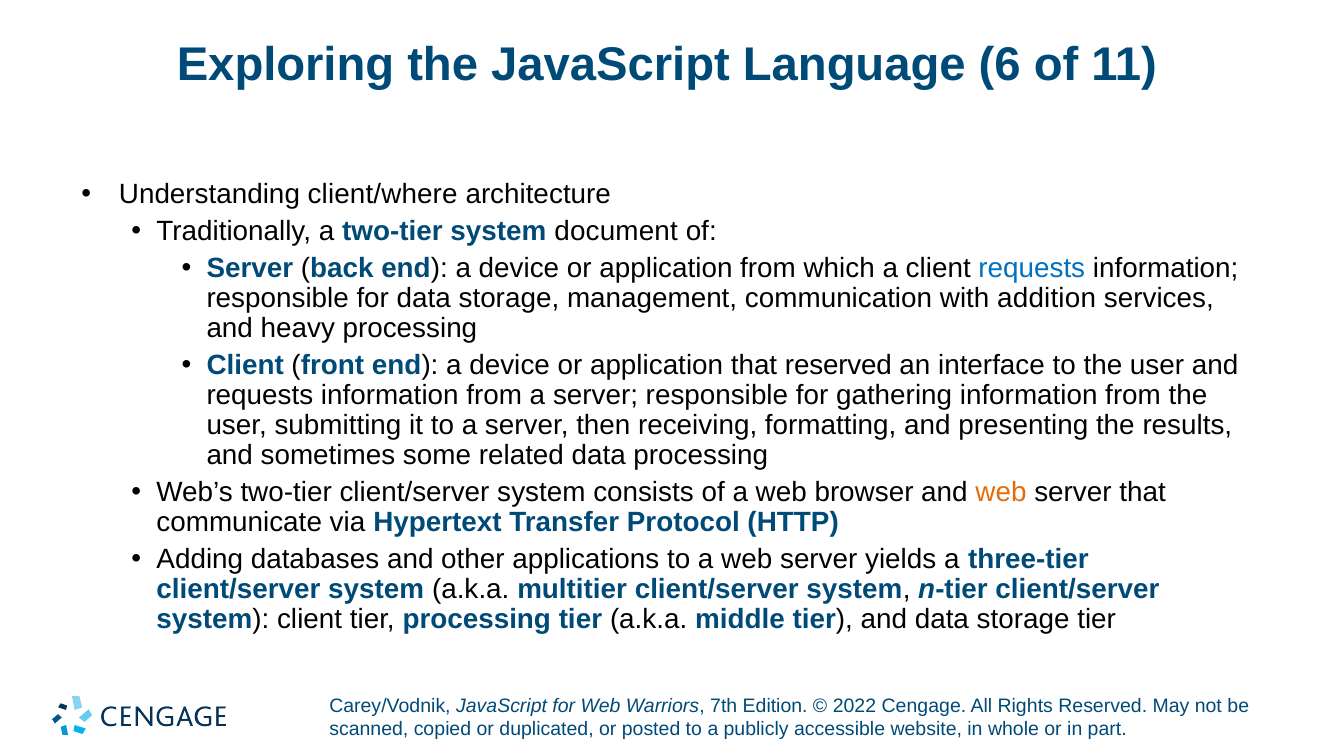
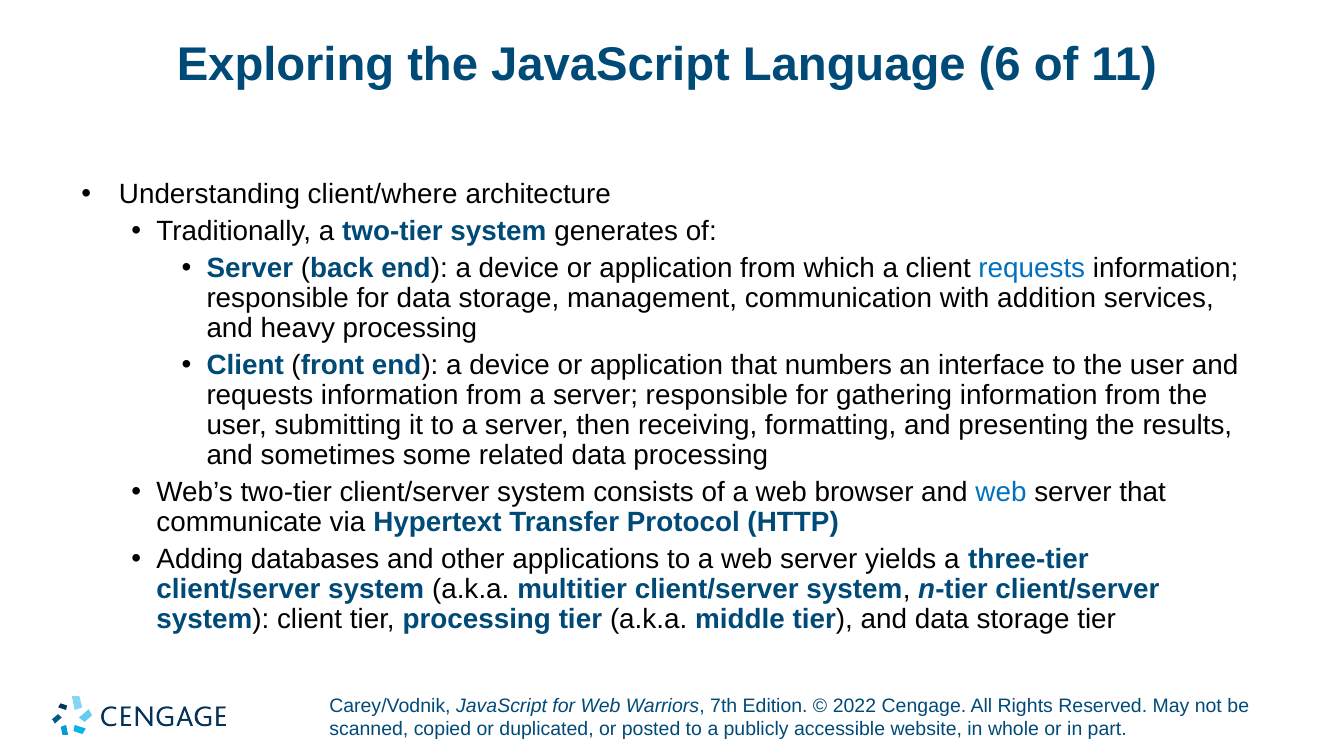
document: document -> generates (616, 231)
that reserved: reserved -> numbers (838, 365)
web colour: orange -> blue (1001, 492)
